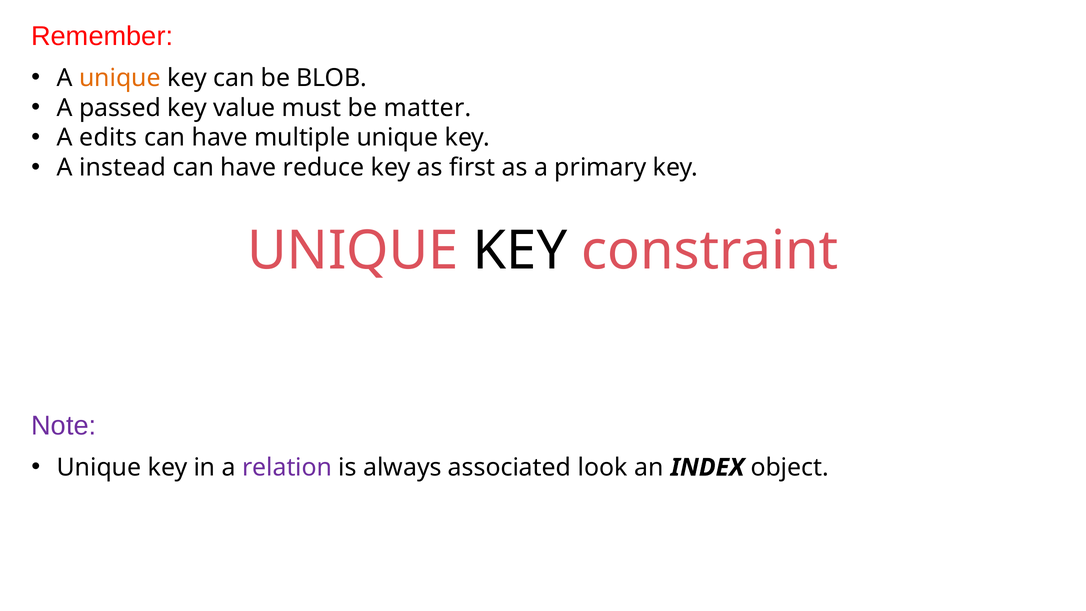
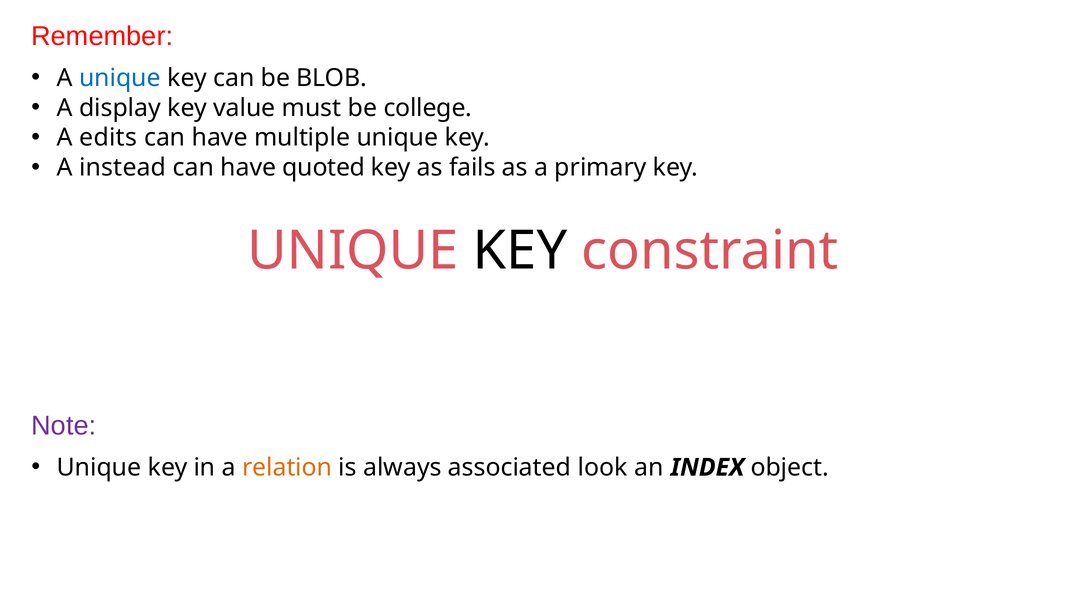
unique colour: orange -> blue (120, 78)
passed: passed -> display (120, 108)
matter: matter -> college (428, 108)
reduce: reduce -> quoted (324, 168)
first: first -> fails (472, 168)
relation colour: purple -> orange (287, 467)
